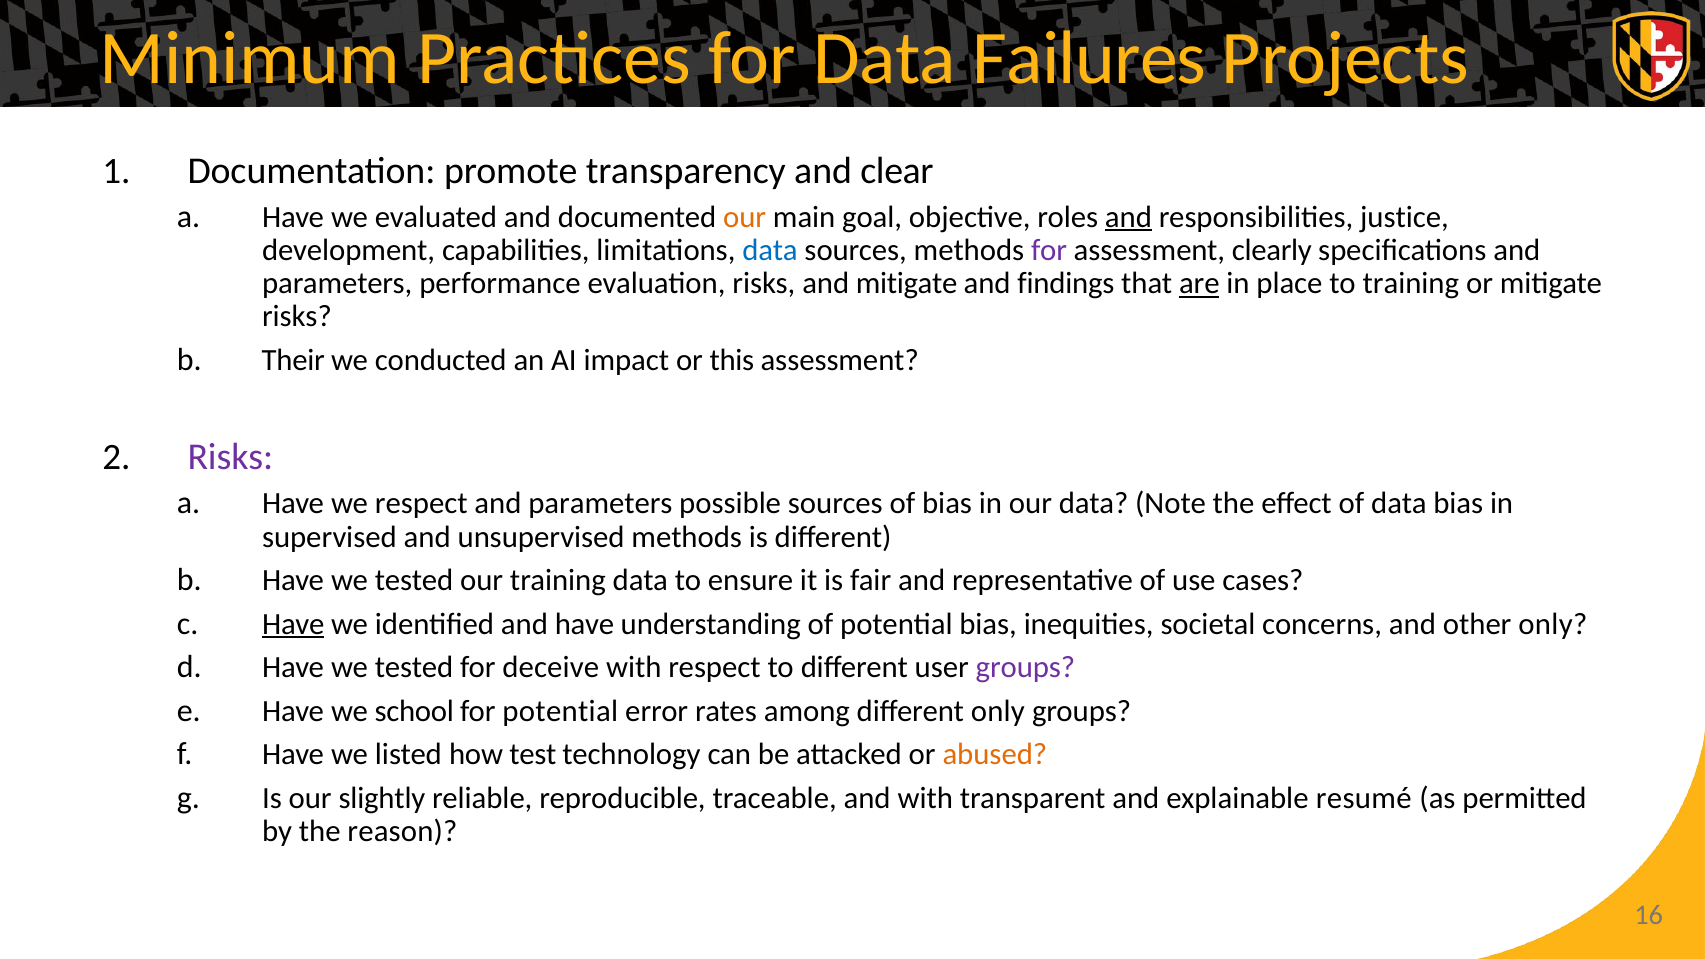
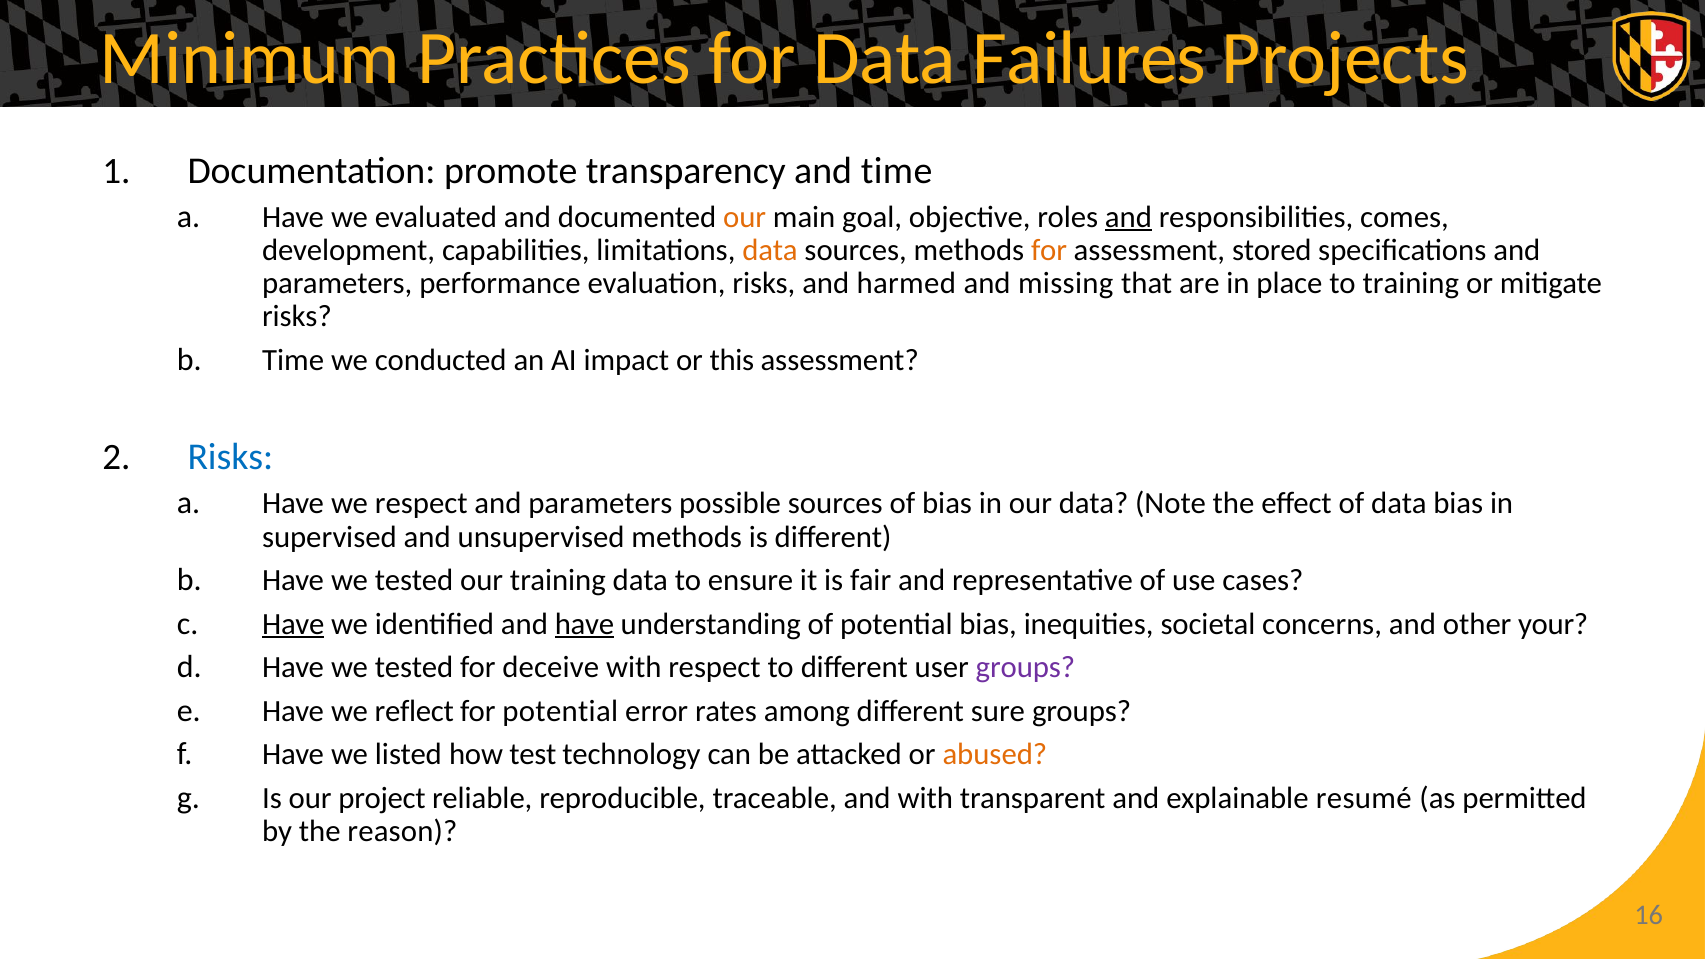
and clear: clear -> time (897, 171)
justice: justice -> comes (1404, 217)
data colour: blue -> orange (770, 250)
for colour: purple -> orange (1049, 250)
clearly: clearly -> stored (1272, 250)
and mitigate: mitigate -> harmed (906, 284)
findings: findings -> missing (1066, 284)
are underline: present -> none (1199, 284)
Their: Their -> Time (293, 360)
Risks colour: purple -> blue (230, 457)
have underline: none -> present (584, 624)
other only: only -> your (1553, 624)
school: school -> reflect (414, 711)
different only: only -> sure (998, 711)
slightly: slightly -> project (382, 798)
